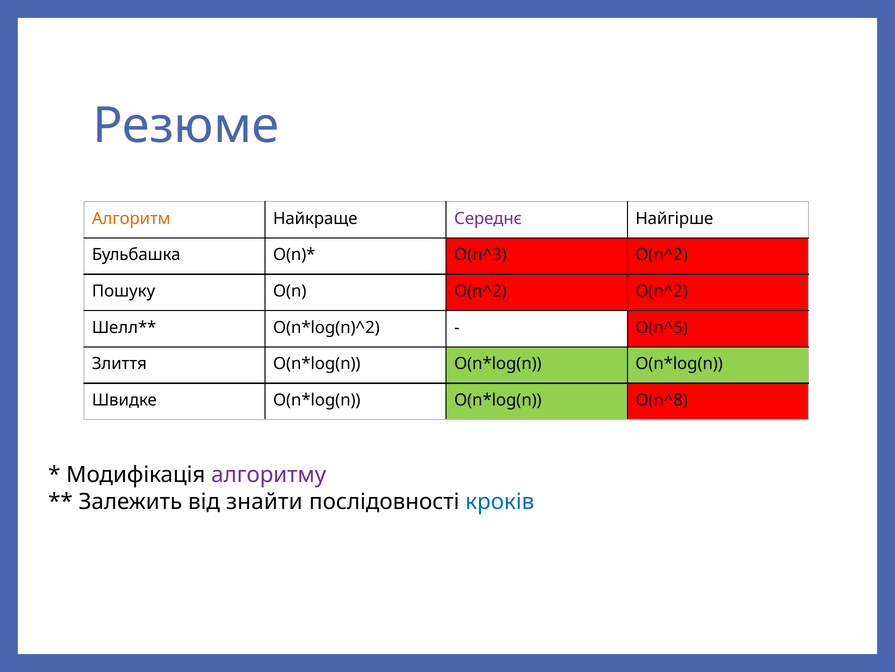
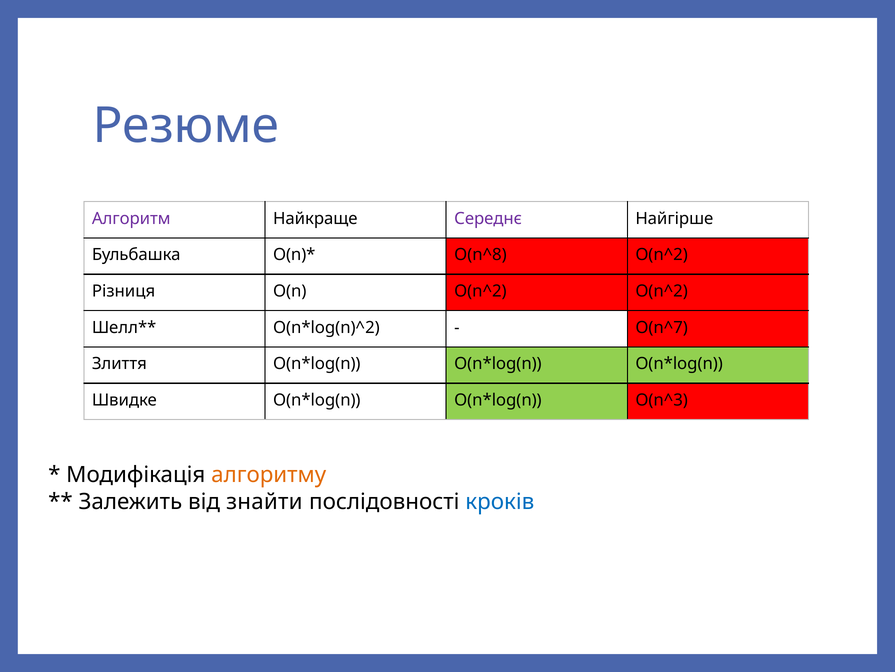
Алгоритм colour: orange -> purple (131, 218)
O(n^3: O(n^3 -> O(n^8 (480, 255)
Пошуку: Пошуку -> Різниця (124, 291)
O(n^5: O(n^5 -> O(n^7 (662, 327)
O(n^8: O(n^8 -> O(n^3 (662, 400)
алгоритму colour: purple -> orange (269, 474)
